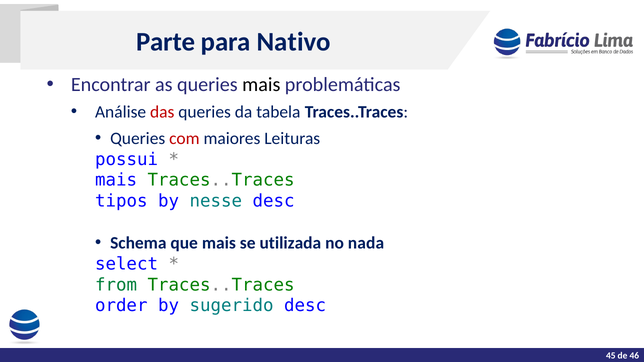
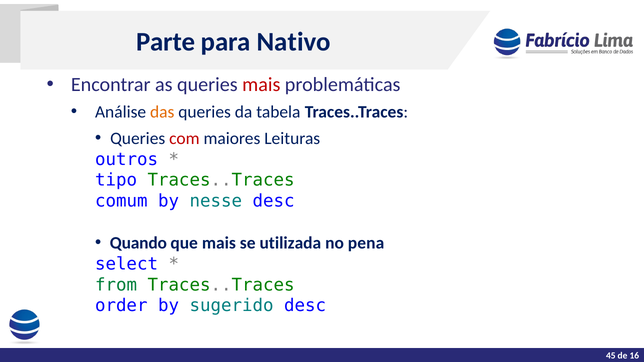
mais colour: black -> red (261, 85)
das colour: red -> orange (162, 112)
possui: possui -> outros (127, 159)
mais: mais -> tipo (116, 180)
tipos: tipos -> comum (121, 201)
Schema: Schema -> Quando (138, 243)
nada: nada -> pena (366, 243)
46: 46 -> 16 (634, 356)
